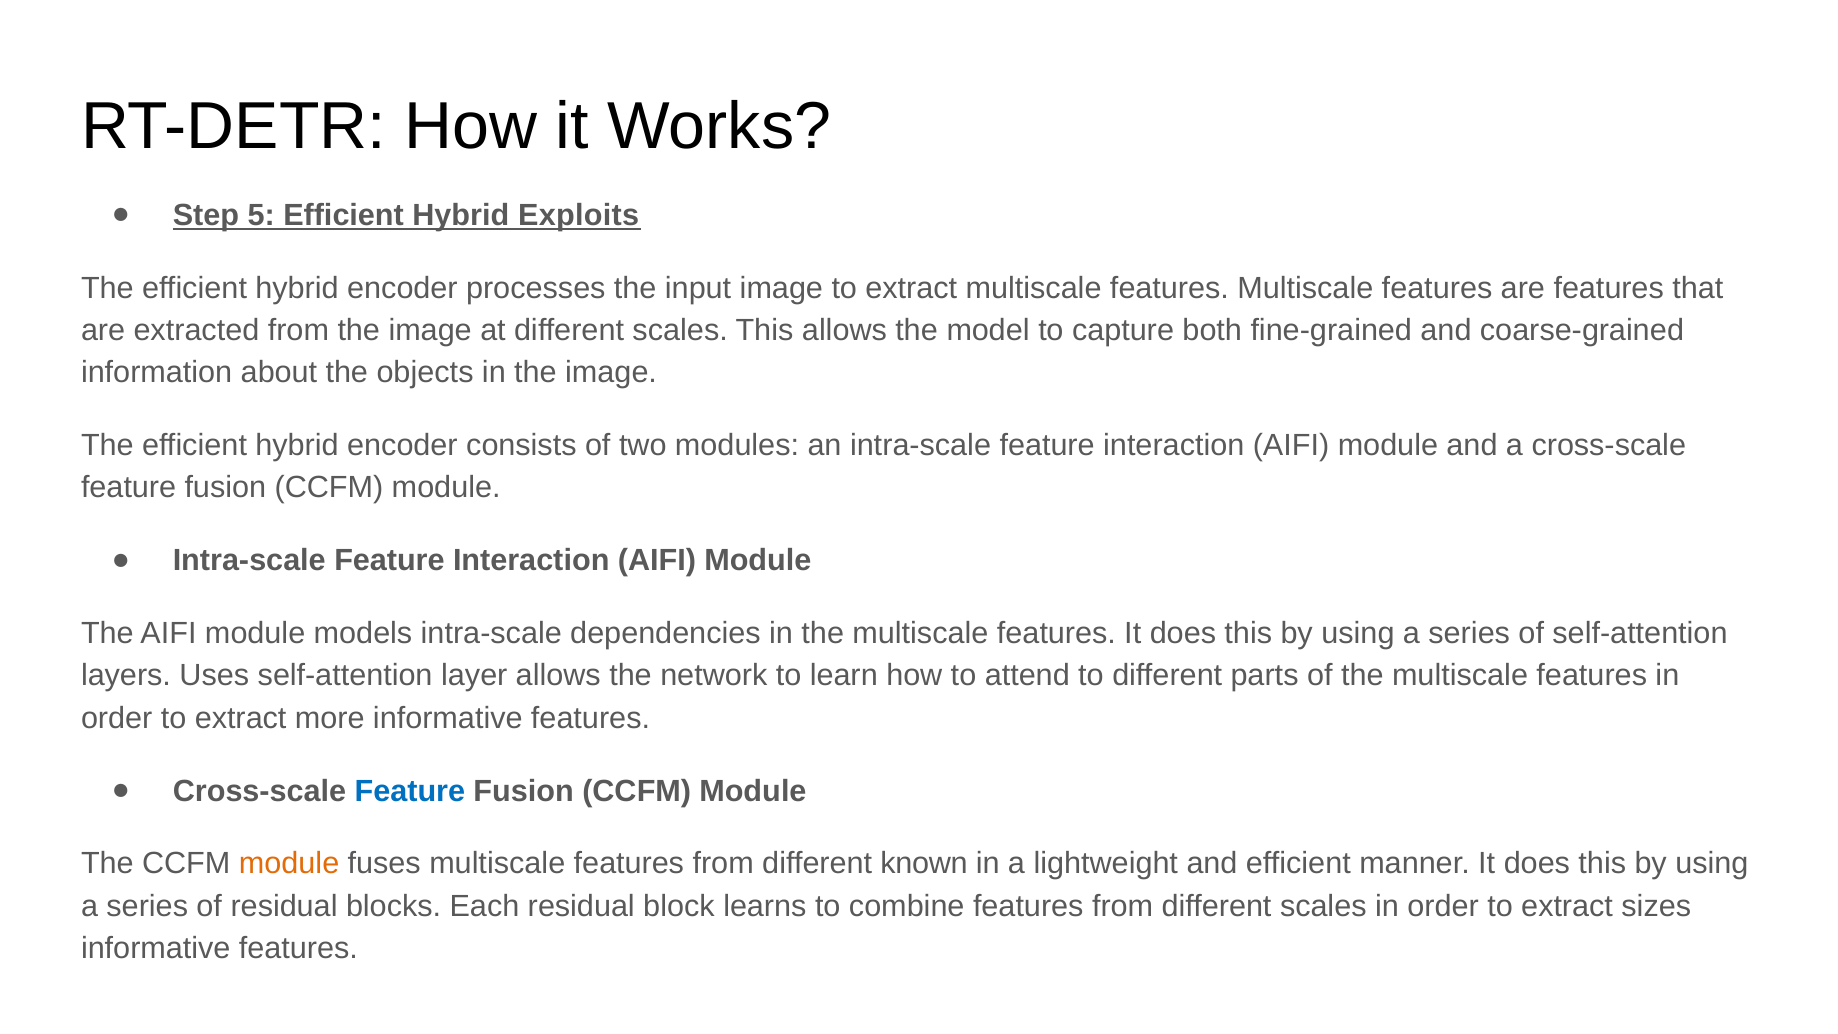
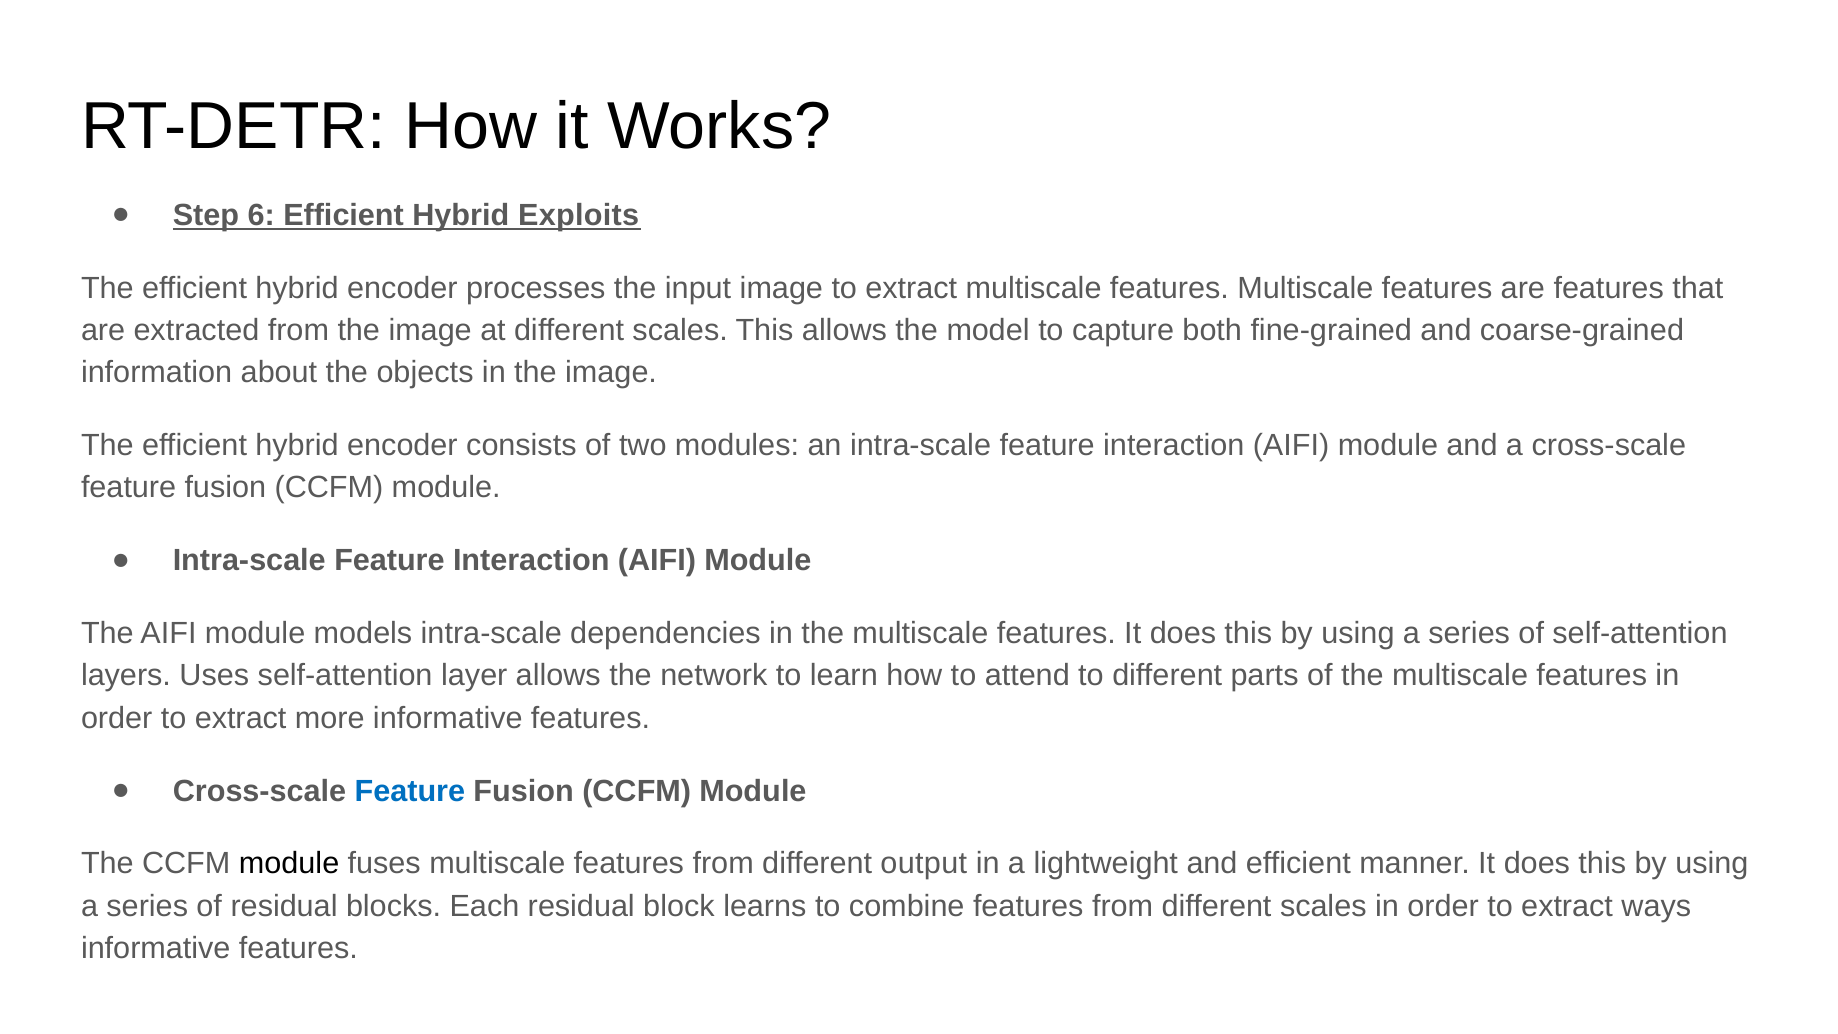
5: 5 -> 6 (261, 215)
module colour: orange -> black (289, 864)
known: known -> output (924, 864)
sizes: sizes -> ways (1656, 906)
